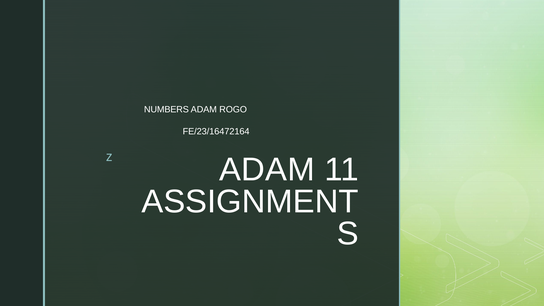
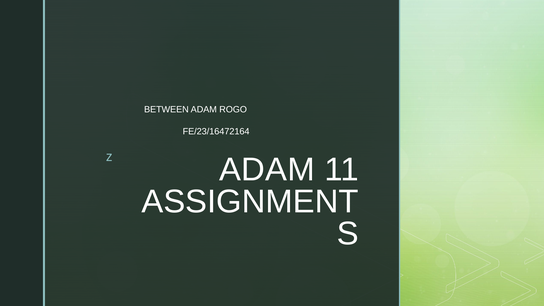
NUMBERS: NUMBERS -> BETWEEN (166, 109)
